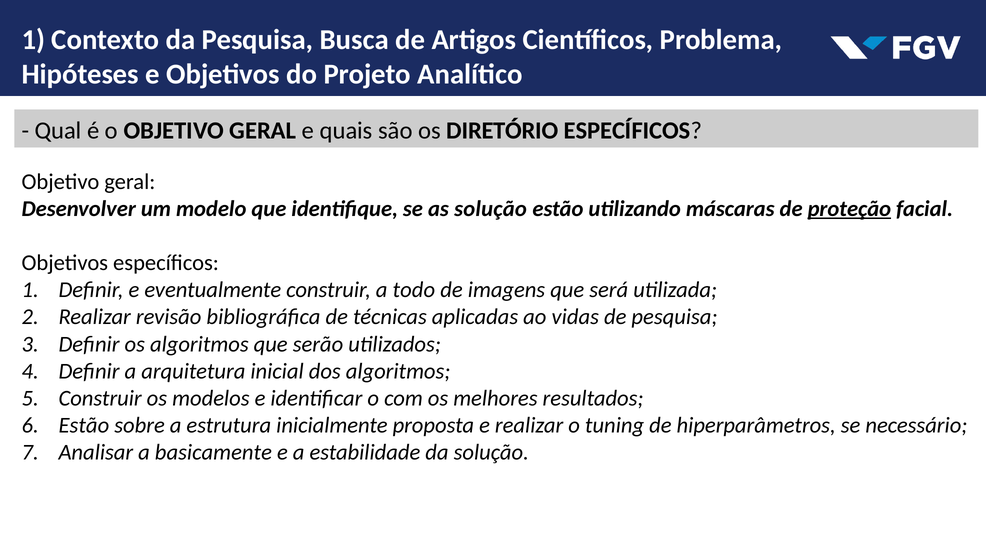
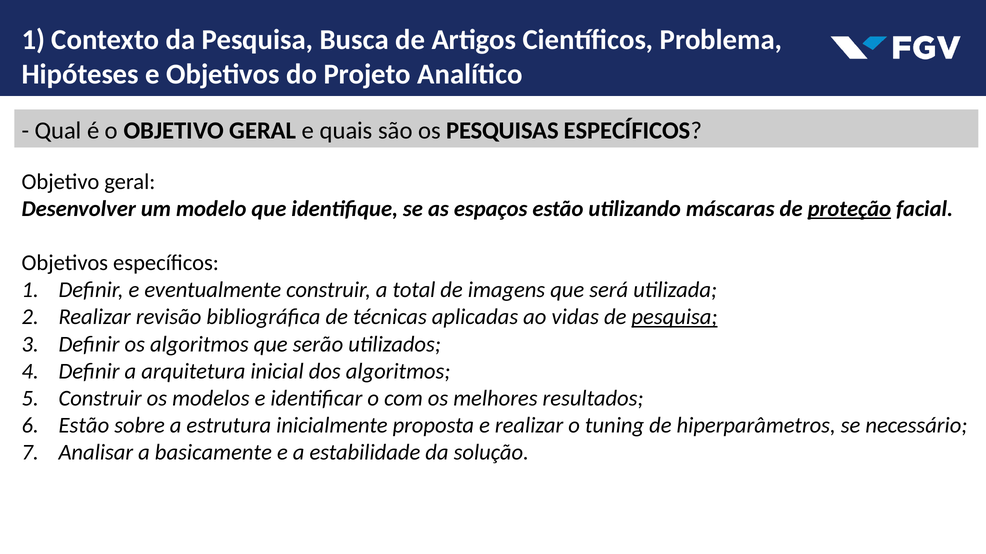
DIRETÓRIO: DIRETÓRIO -> PESQUISAS (502, 131)
as solução: solução -> espaços (491, 209)
todo: todo -> total (414, 290)
pesquisa underline: none -> present (674, 317)
